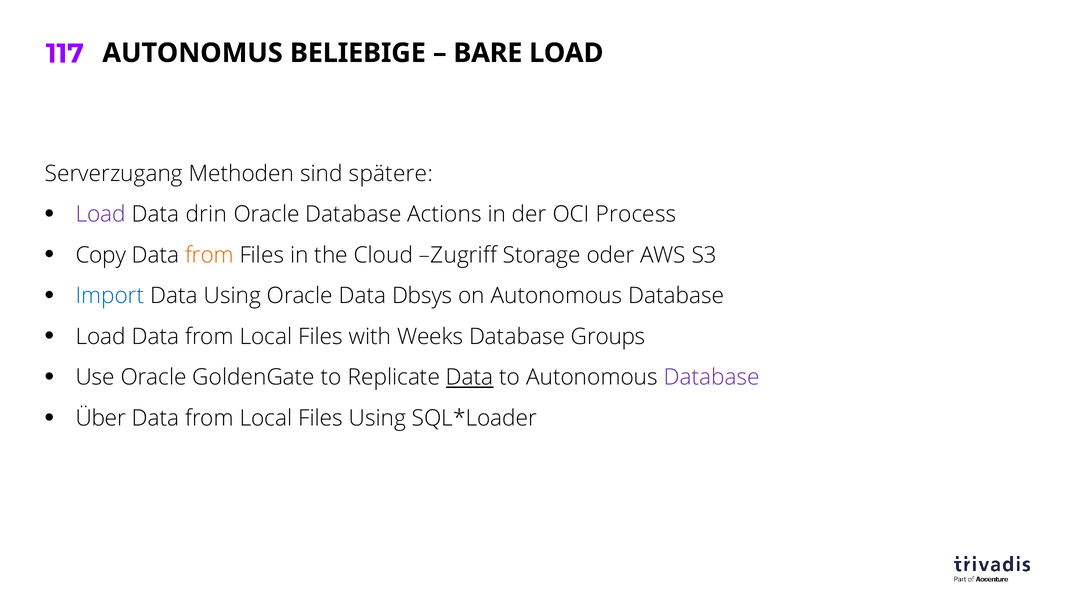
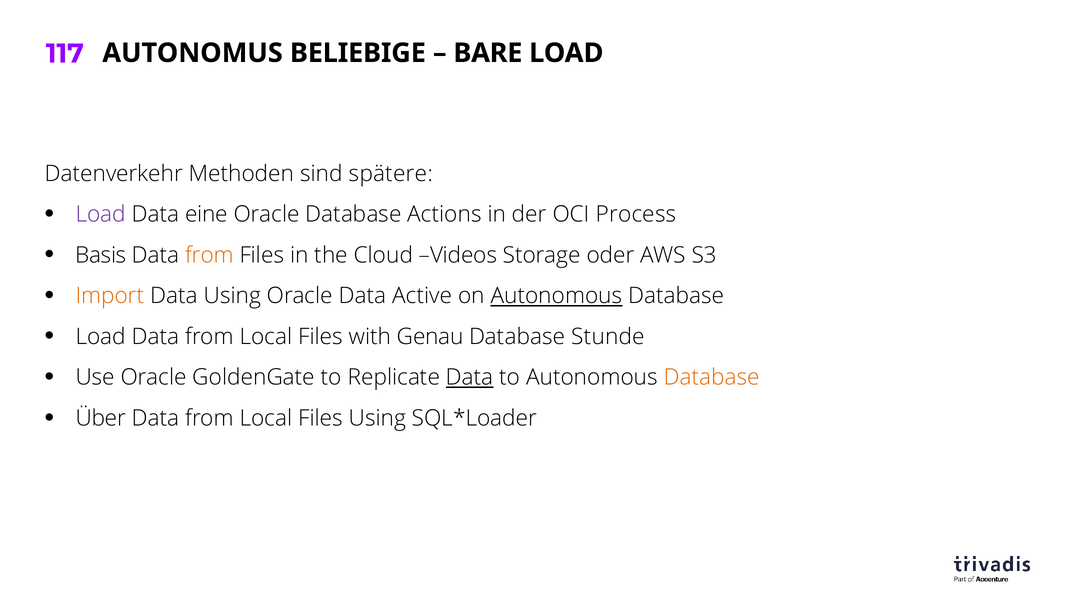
Serverzugang: Serverzugang -> Datenverkehr (114, 174)
drin: drin -> eine (206, 214)
Copy: Copy -> Basis (101, 255)
Zugriff: Zugriff -> Videos (458, 255)
Import colour: blue -> orange (110, 296)
Dbsys: Dbsys -> Active (422, 296)
Autonomous underline: none -> present (556, 296)
Weeks: Weeks -> Genau (430, 337)
Groups: Groups -> Stunde (608, 337)
Database colour: purple -> orange (712, 377)
